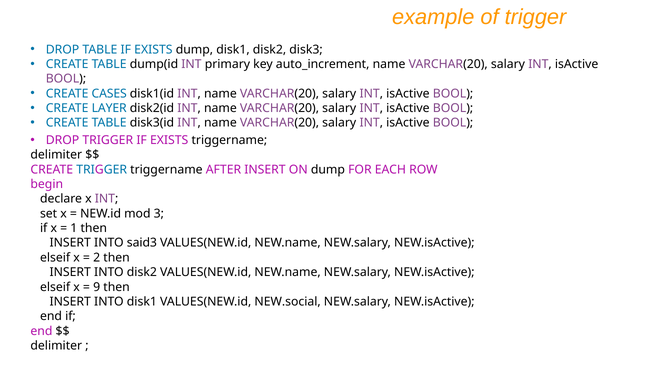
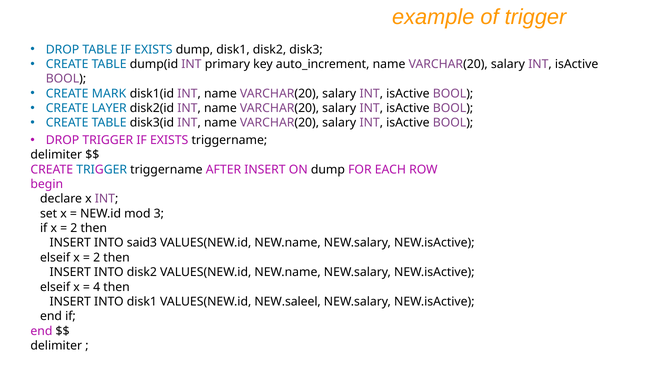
CASES: CASES -> MARK (109, 94)
1: 1 -> 2 (74, 228)
9: 9 -> 4 (97, 287)
NEW.social: NEW.social -> NEW.saleel (288, 302)
